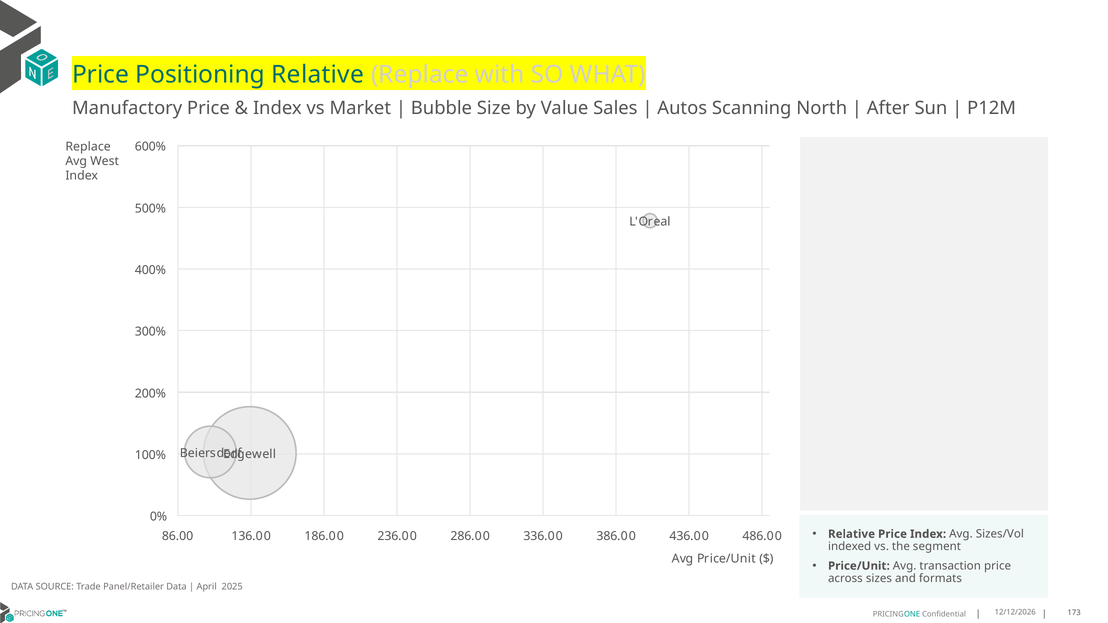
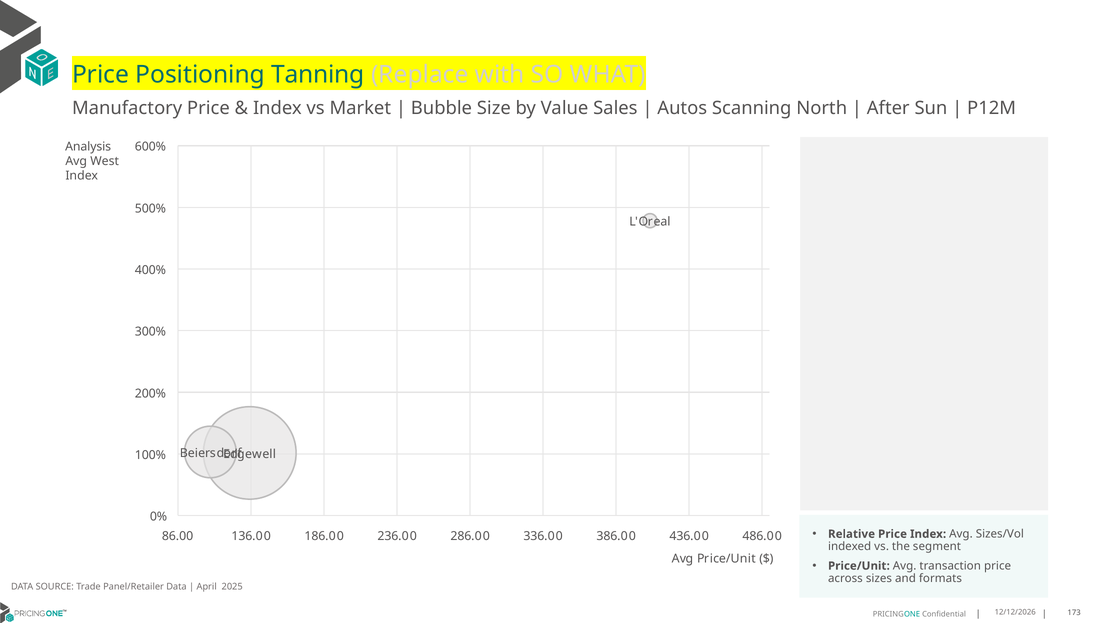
Positioning Relative: Relative -> Tanning (318, 74)
Replace: Replace -> Analysis (88, 147)
